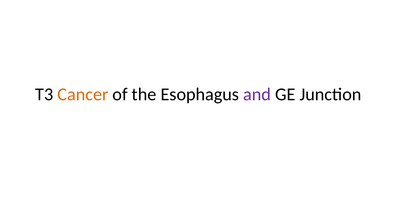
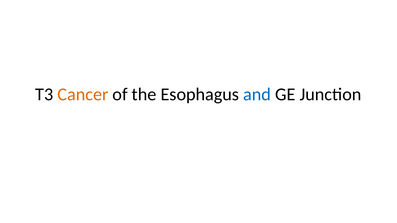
and colour: purple -> blue (257, 95)
